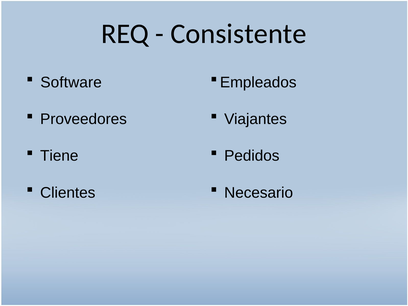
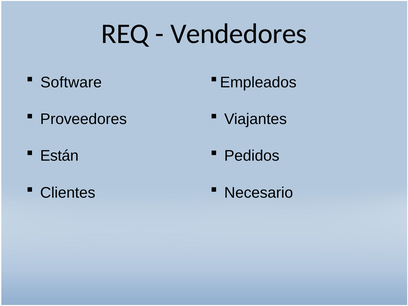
Consistente: Consistente -> Vendedores (239, 34)
Tiene: Tiene -> Están (59, 156)
